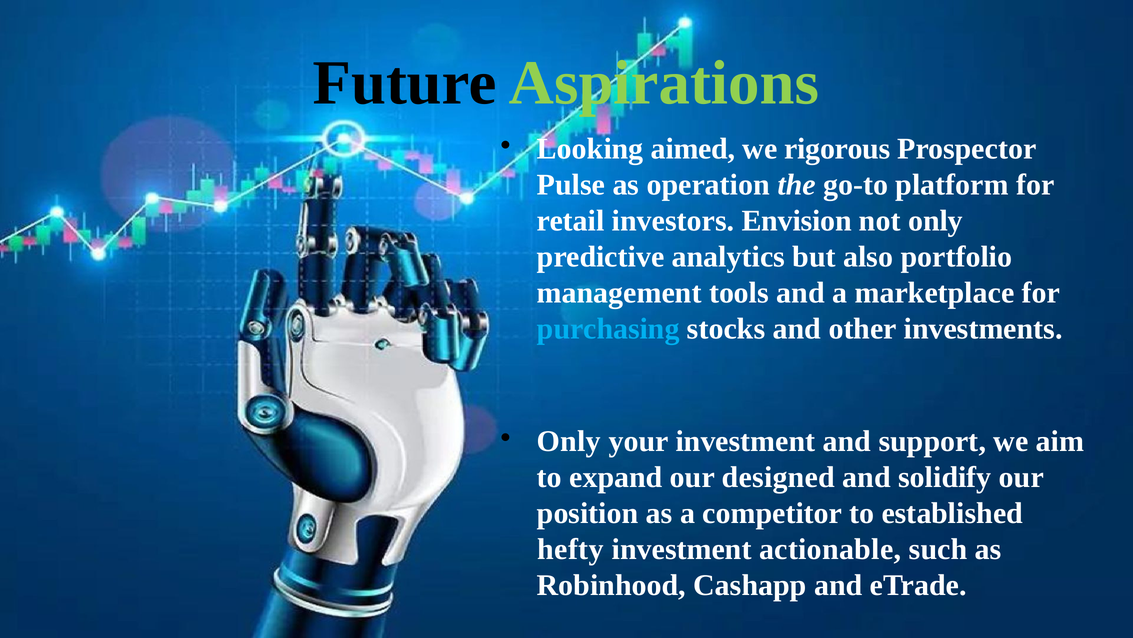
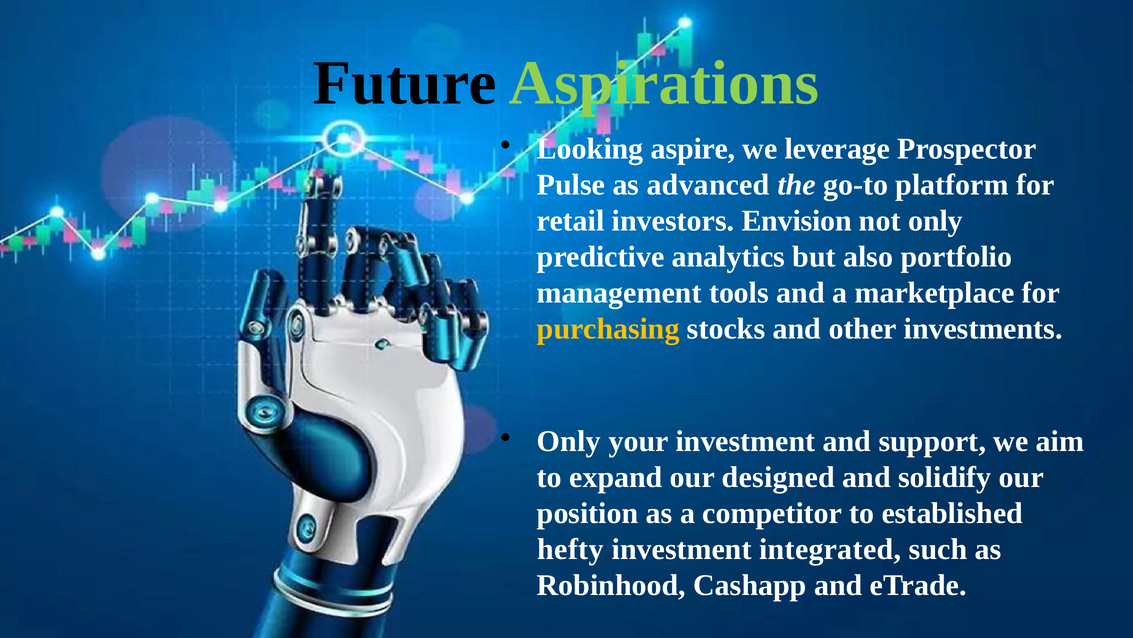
aimed: aimed -> aspire (693, 149)
rigorous: rigorous -> leverage (837, 149)
operation: operation -> advanced (708, 185)
purchasing colour: light blue -> yellow (608, 329)
actionable: actionable -> integrated (830, 549)
